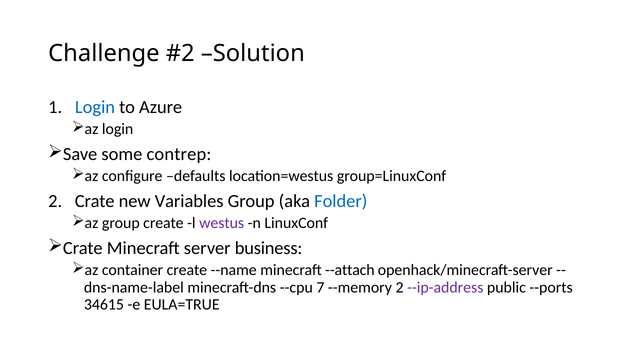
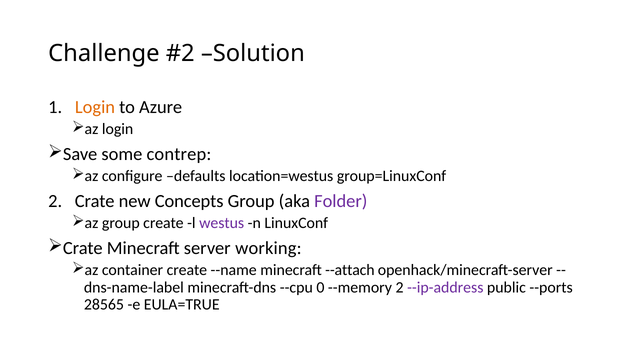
Login colour: blue -> orange (95, 107)
Variables: Variables -> Concepts (189, 201)
Folder colour: blue -> purple (341, 201)
business: business -> working (268, 248)
7: 7 -> 0 (320, 287)
34615: 34615 -> 28565 (104, 304)
